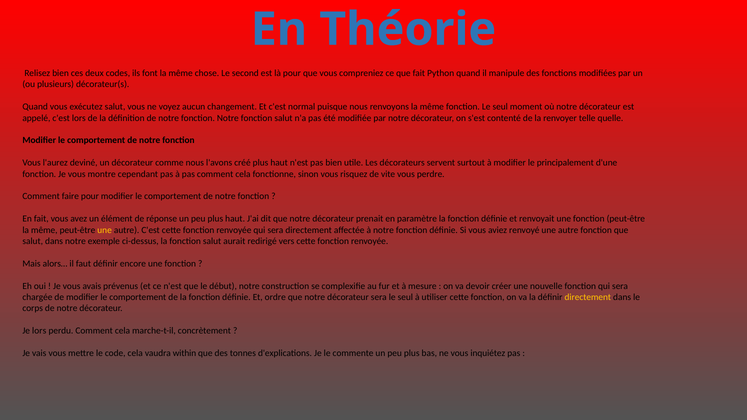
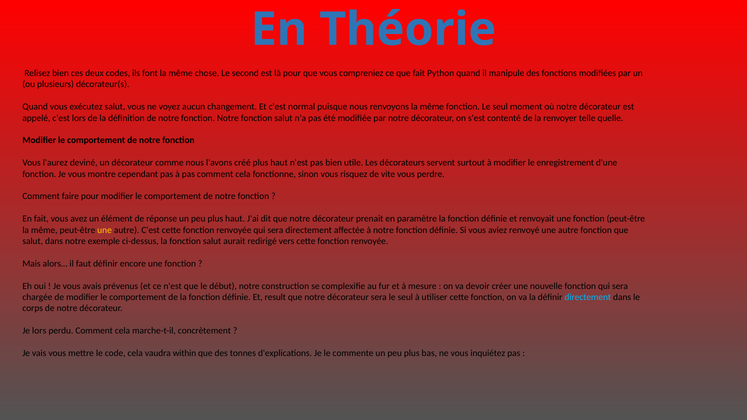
principalement: principalement -> enregistrement (565, 163)
ordre: ordre -> result (275, 297)
directement colour: yellow -> light blue (588, 297)
